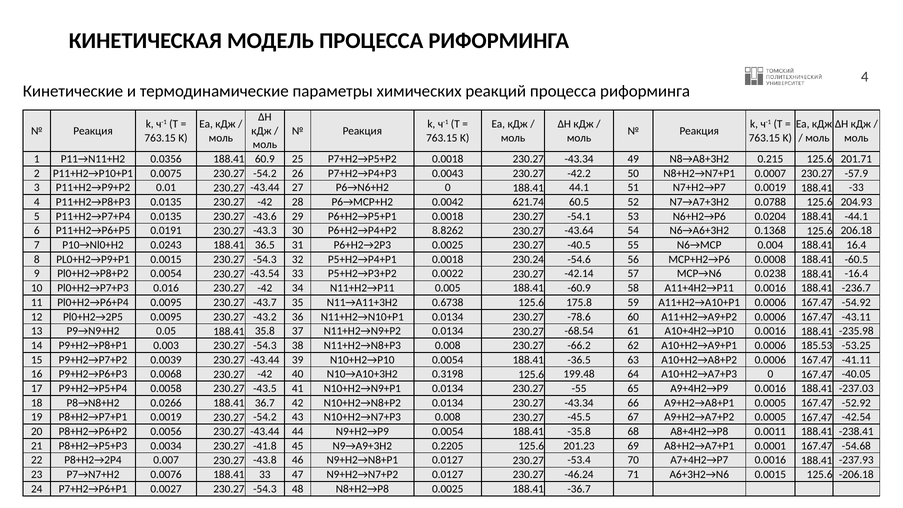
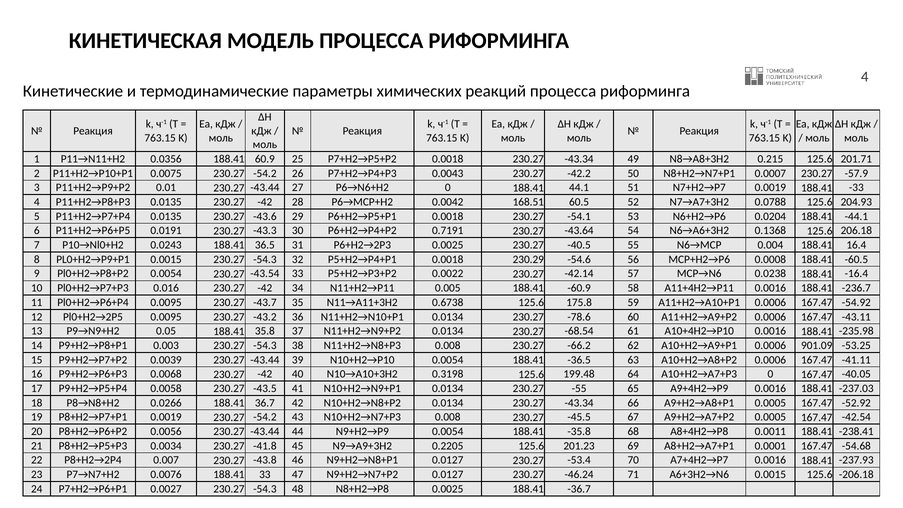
621.74: 621.74 -> 168.51 (528, 202)
8.8262: 8.8262 -> 0.7191 (448, 231)
230.24: 230.24 -> 230.29 (528, 260)
185.53: 185.53 -> 901.09 (817, 346)
